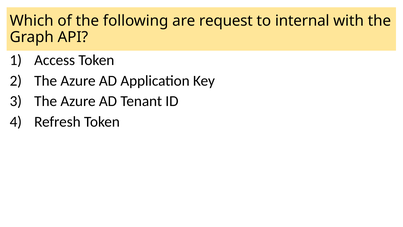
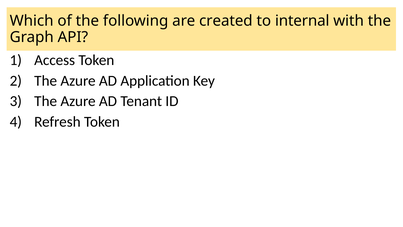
request: request -> created (226, 21)
